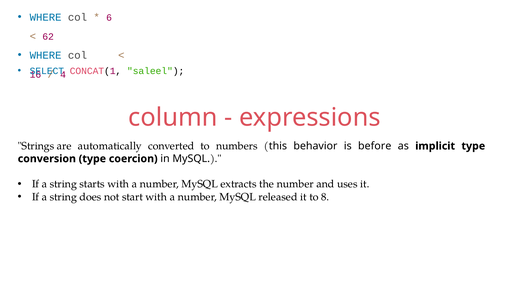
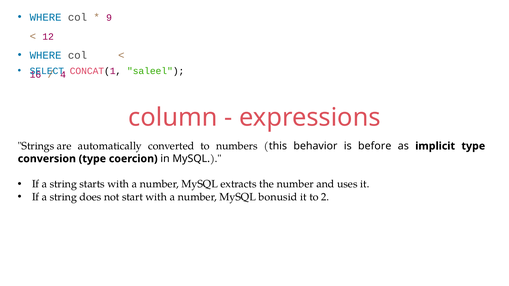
6: 6 -> 9 (109, 18)
62: 62 -> 12 (48, 37)
released: released -> bonusid (278, 197)
8: 8 -> 2 (325, 197)
